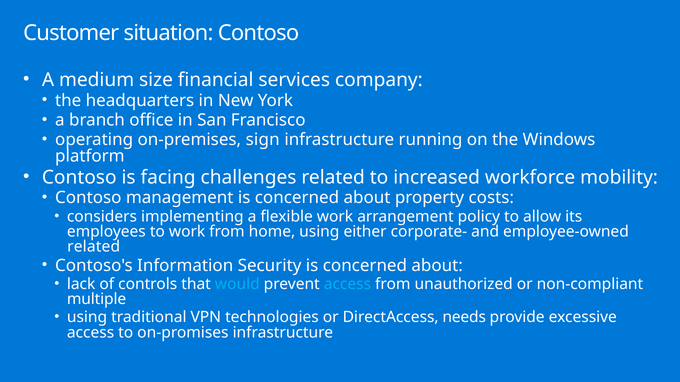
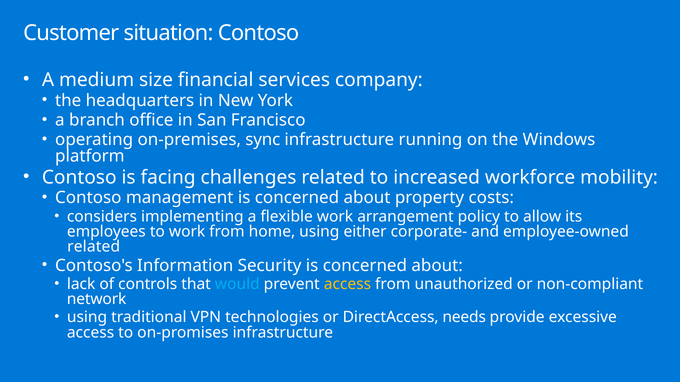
sign: sign -> sync (263, 140)
access colour: light blue -> yellow (347, 285)
multiple: multiple -> network (97, 300)
